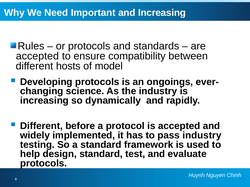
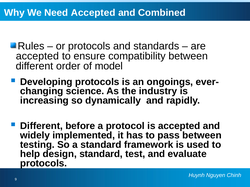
Need Important: Important -> Accepted (93, 13)
and Increasing: Increasing -> Combined (162, 13)
hosts: hosts -> order (68, 66)
pass industry: industry -> between (202, 136)
